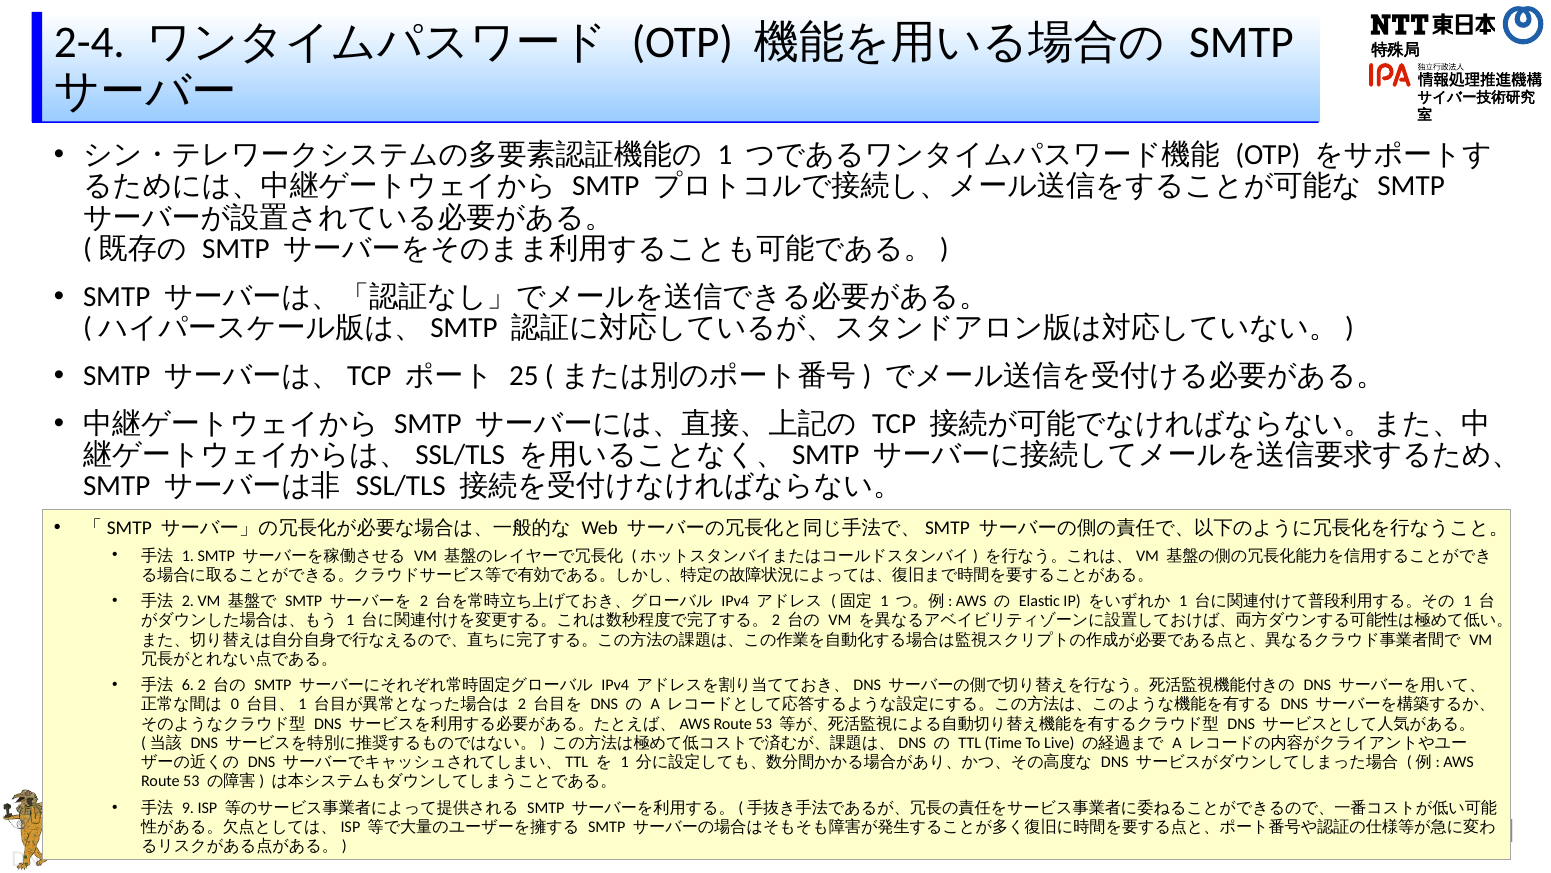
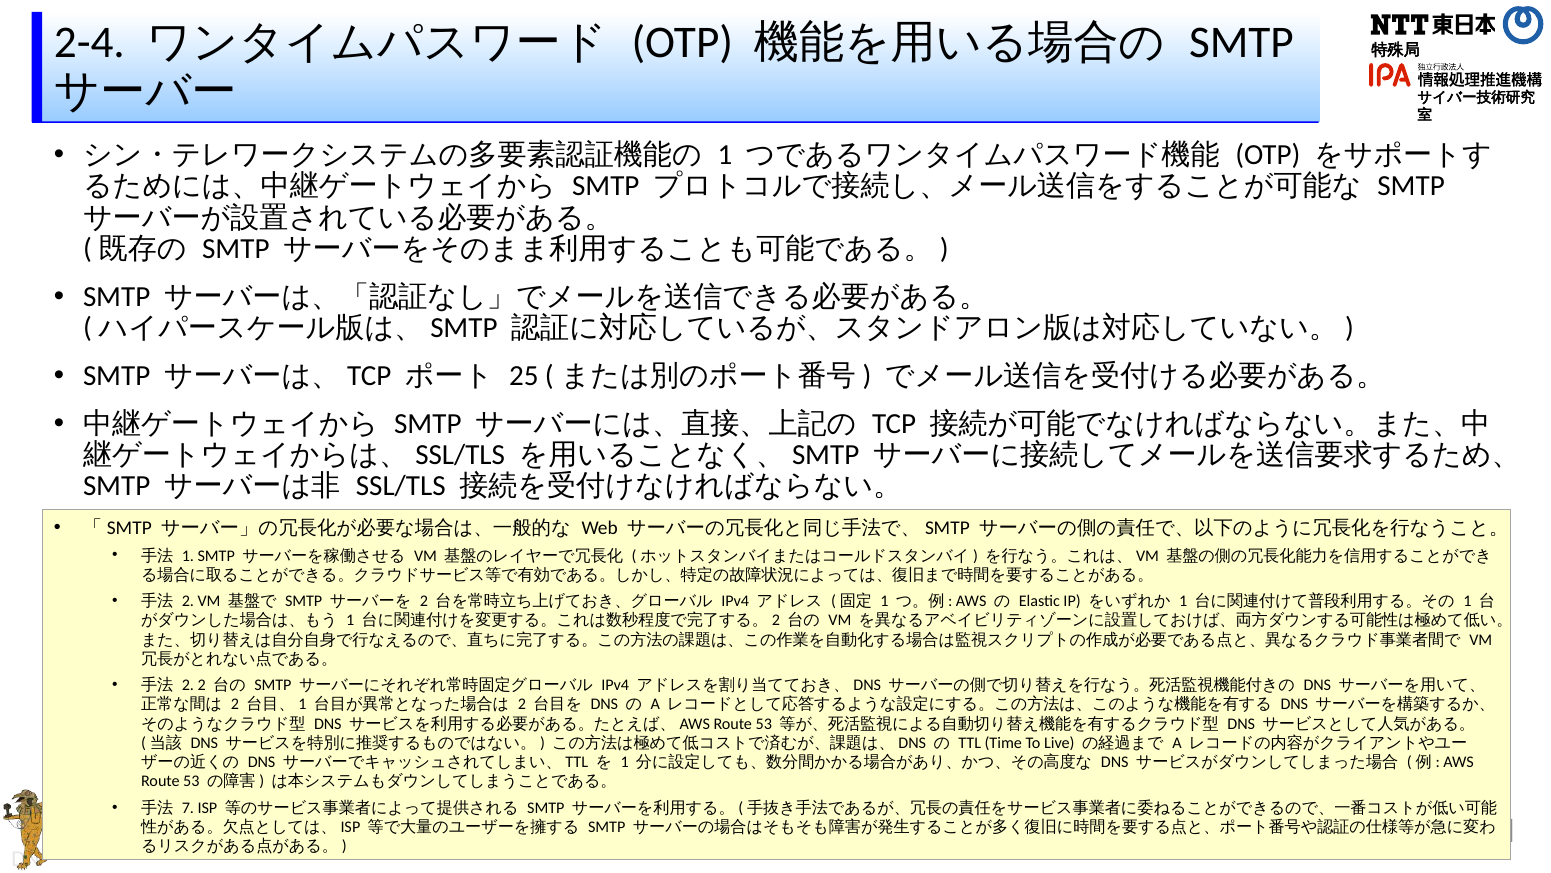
6: 6 -> 2 (188, 685)
0: 0 -> 2 (235, 704)
9: 9 -> 7 (188, 807)
